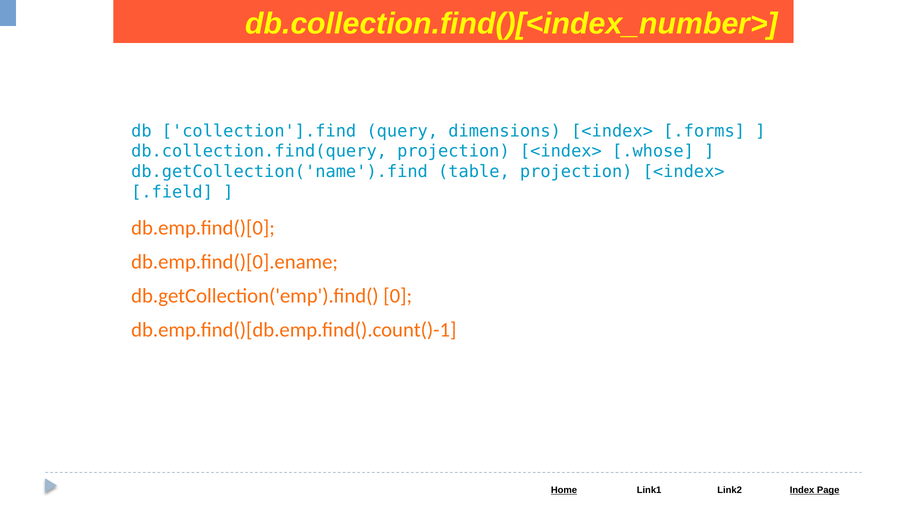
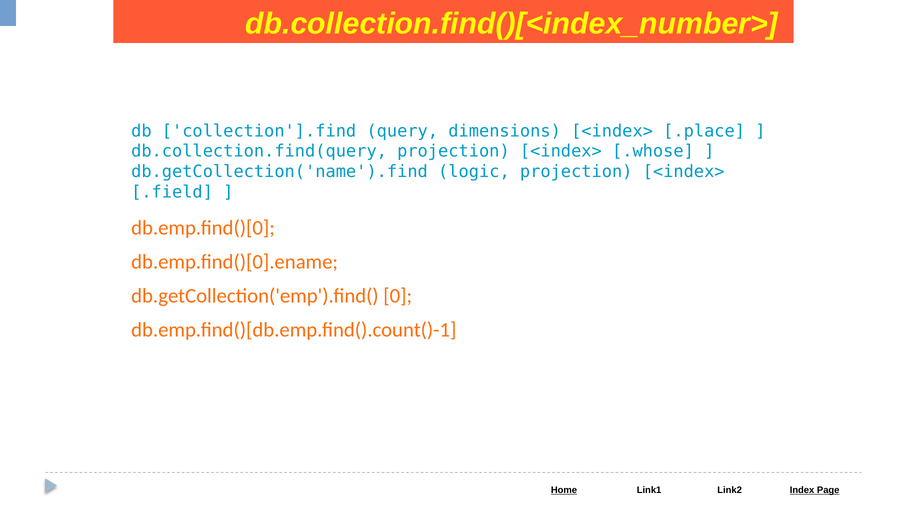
.forms: .forms -> .place (704, 131)
table: table -> logic (474, 172)
